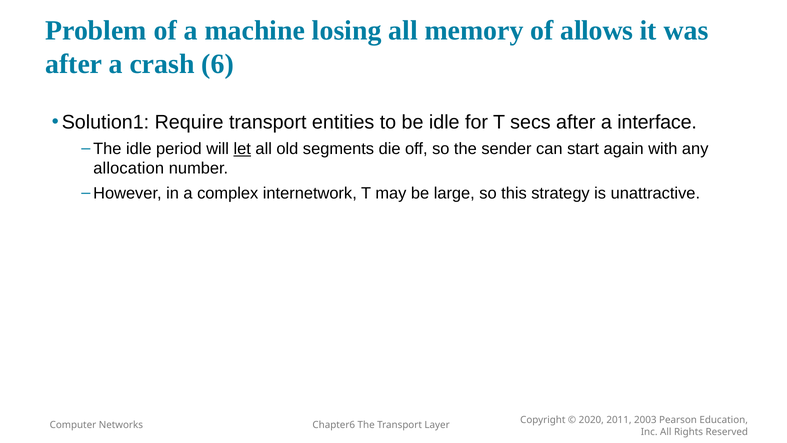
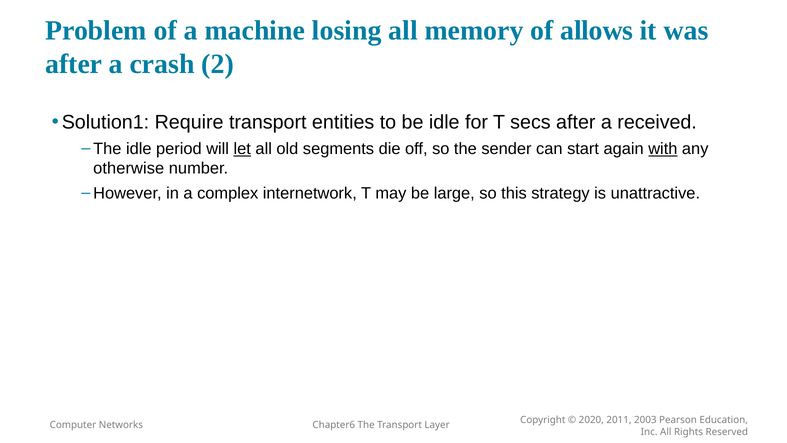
6: 6 -> 2 (218, 64)
interface: interface -> received (657, 122)
with underline: none -> present (663, 149)
allocation: allocation -> otherwise (129, 168)
